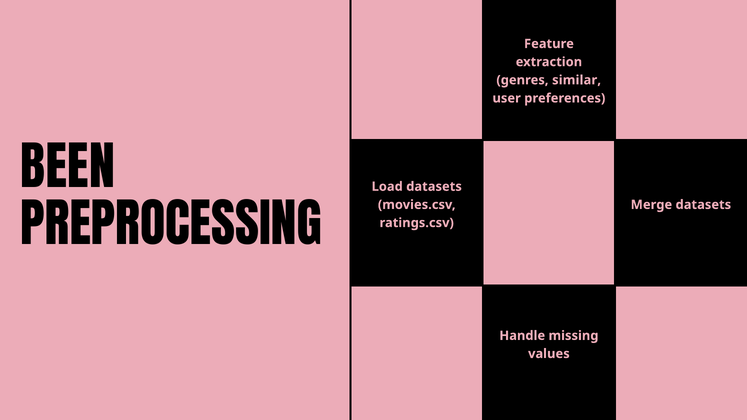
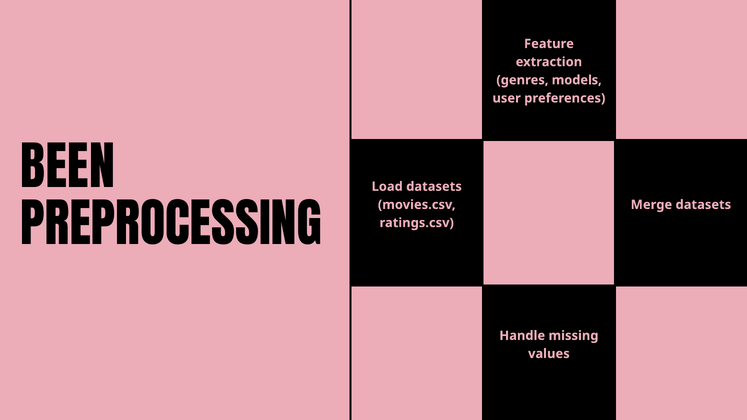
similar: similar -> models (577, 80)
